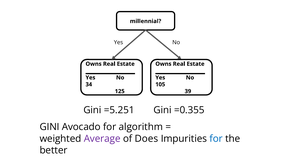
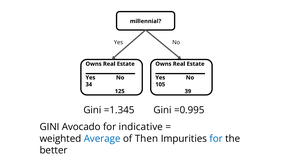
=5.251: =5.251 -> =1.345 (119, 110)
=0.355: =0.355 -> =0.995 (189, 110)
algorithm: algorithm -> indicative (141, 127)
Average colour: purple -> blue (102, 138)
Does: Does -> Then (146, 138)
